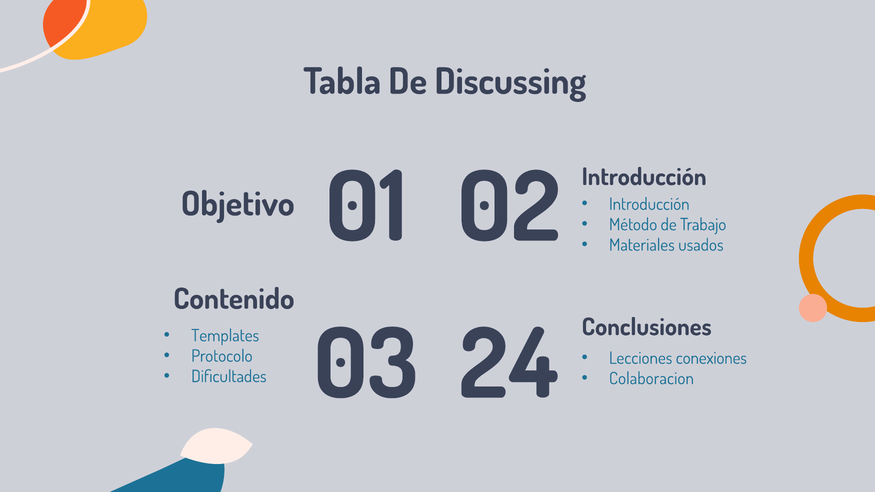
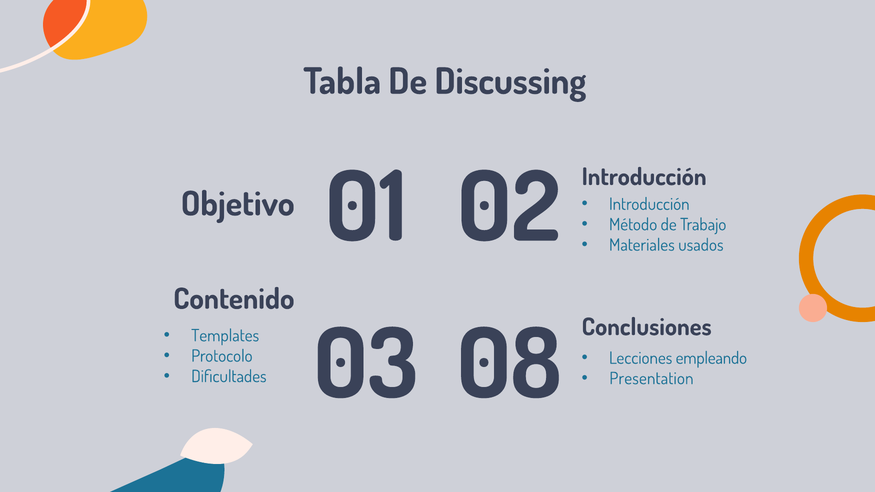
conexiones: conexiones -> empleando (711, 358)
24: 24 -> 08 (509, 366)
Colaboracion: Colaboracion -> Presentation (651, 379)
